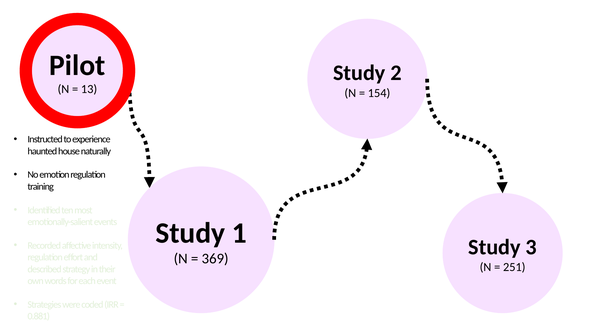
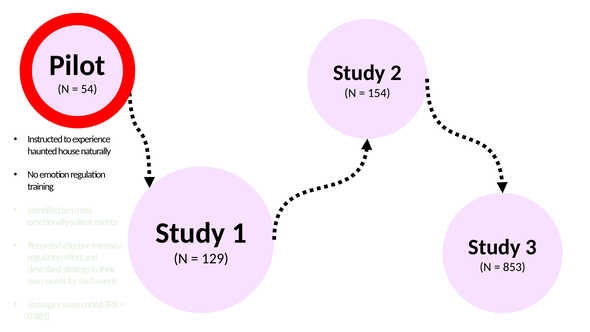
13: 13 -> 54 (89, 89)
369: 369 -> 129 (215, 258)
251: 251 -> 853 (514, 267)
